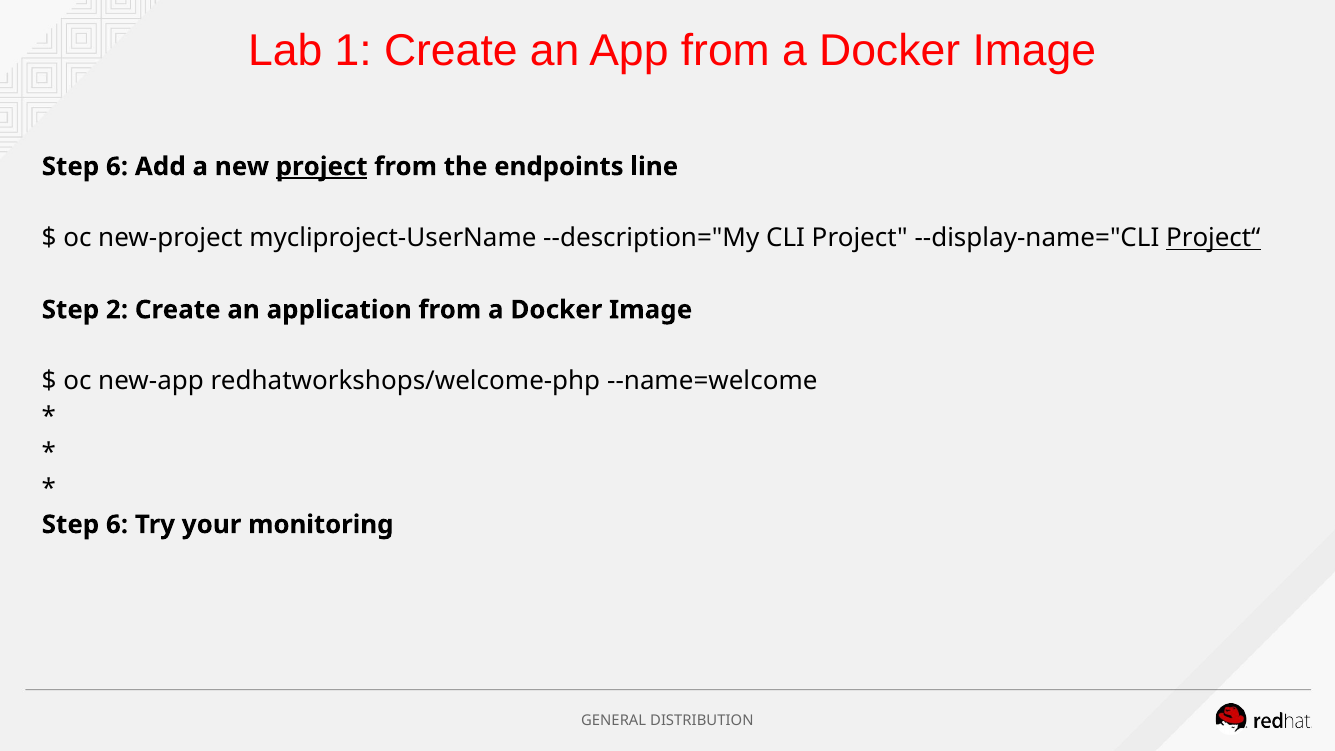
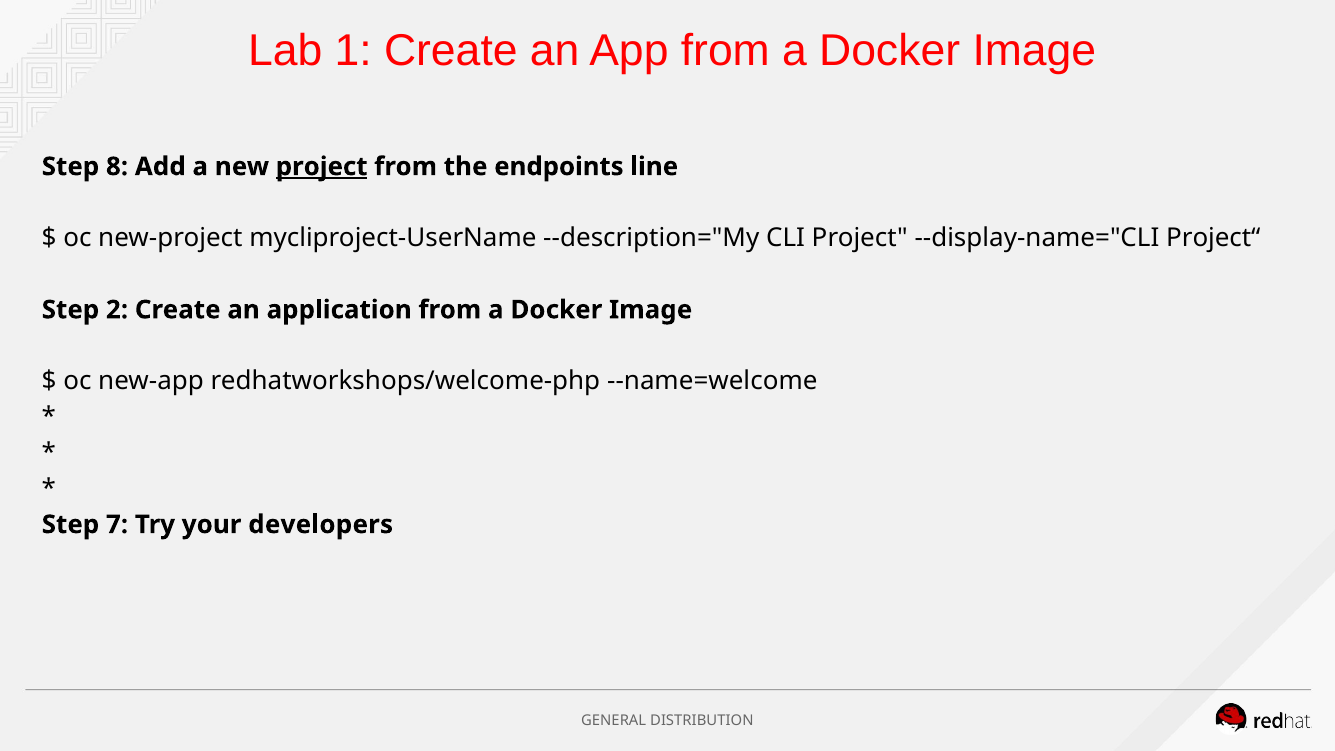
6: 6 -> 8 (117, 167)
Project“ underline: present -> none (1213, 238)
6: 6 -> 7 (117, 525)
monitoring: monitoring -> developers (321, 525)
